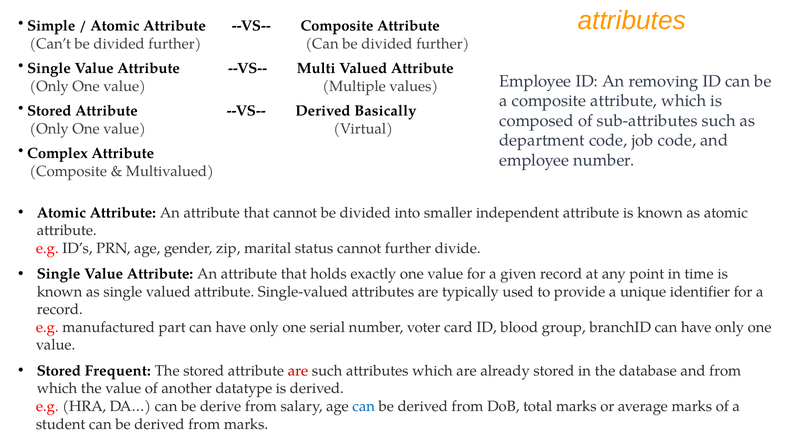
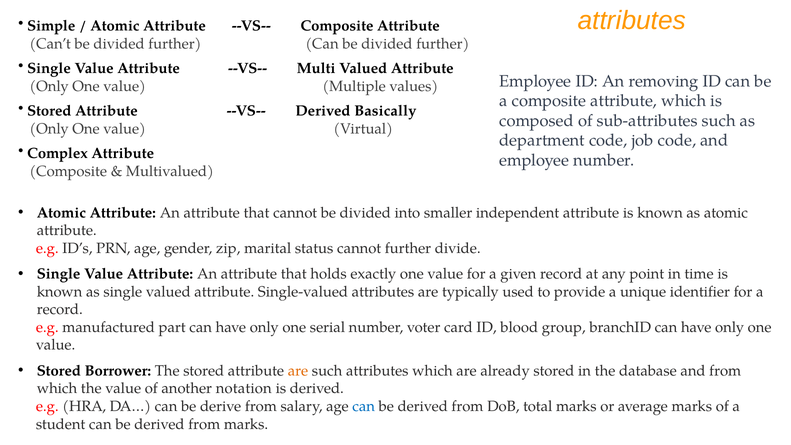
Frequent: Frequent -> Borrower (118, 371)
are colour: red -> orange (298, 371)
datatype: datatype -> notation (244, 389)
